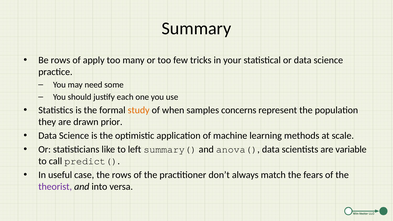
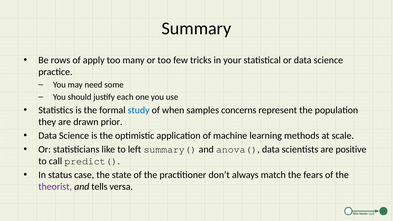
study colour: orange -> blue (139, 110)
variable: variable -> positive (351, 149)
useful: useful -> status (60, 175)
the rows: rows -> state (122, 175)
into: into -> tells (99, 187)
